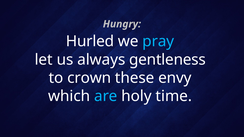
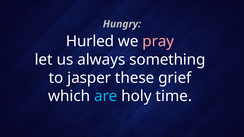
pray colour: light blue -> pink (158, 41)
gentleness: gentleness -> something (167, 60)
crown: crown -> jasper (89, 78)
envy: envy -> grief (175, 78)
